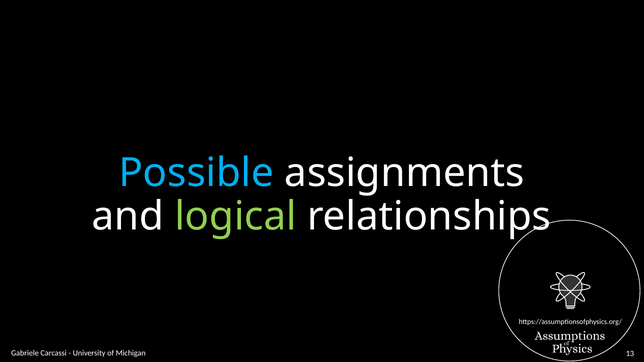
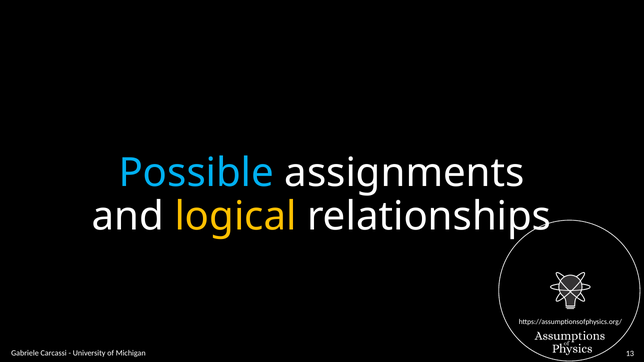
logical colour: light green -> yellow (236, 217)
